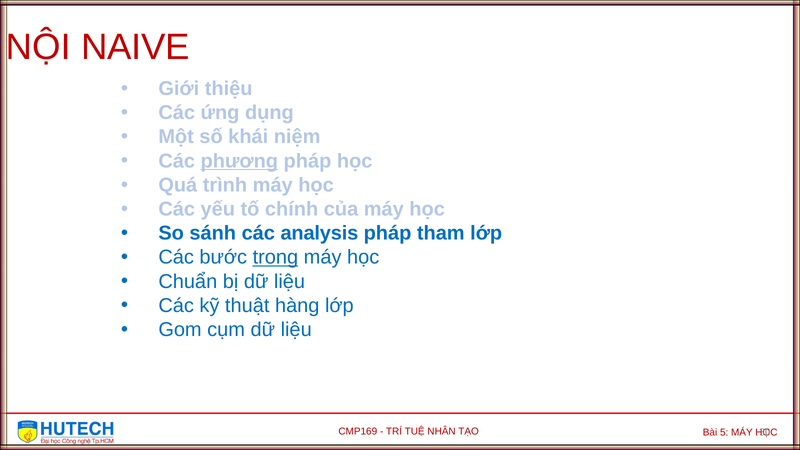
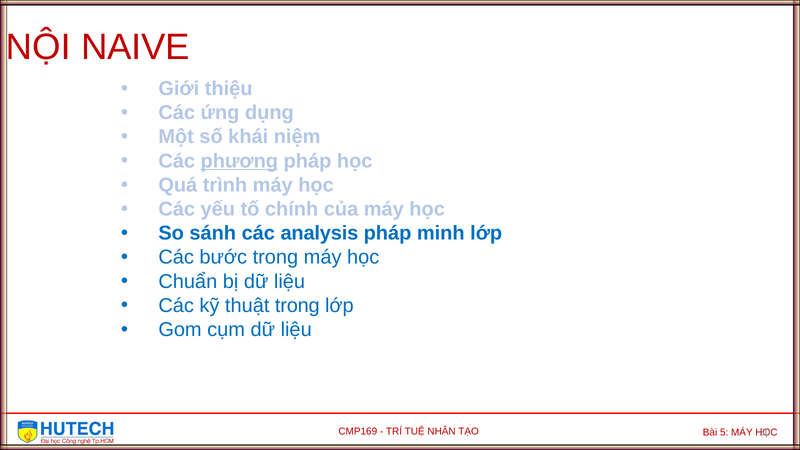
tham: tham -> minh (441, 233)
trong underline: present -> none (275, 257)
thuật hàng: hàng -> trong (297, 306)
